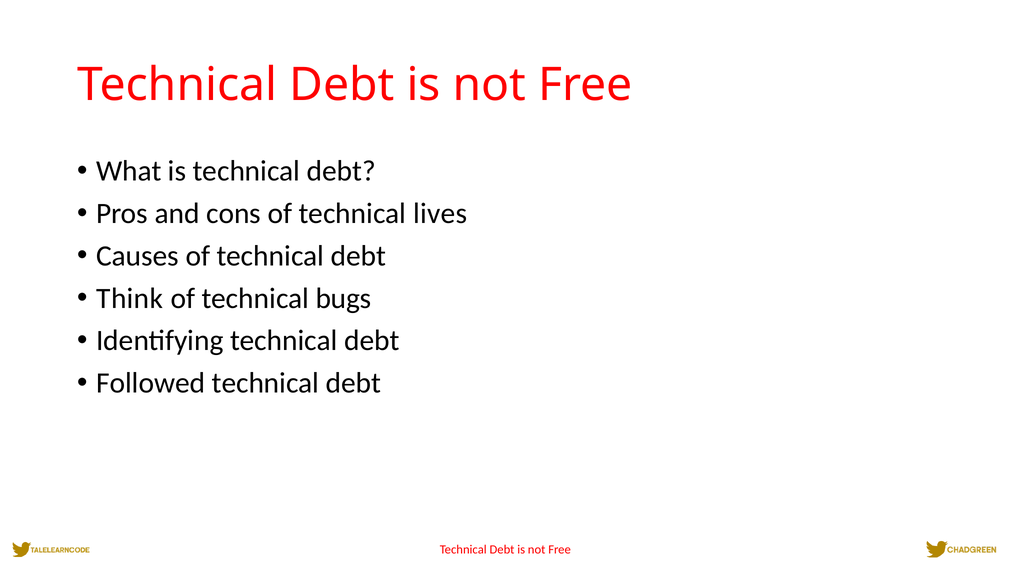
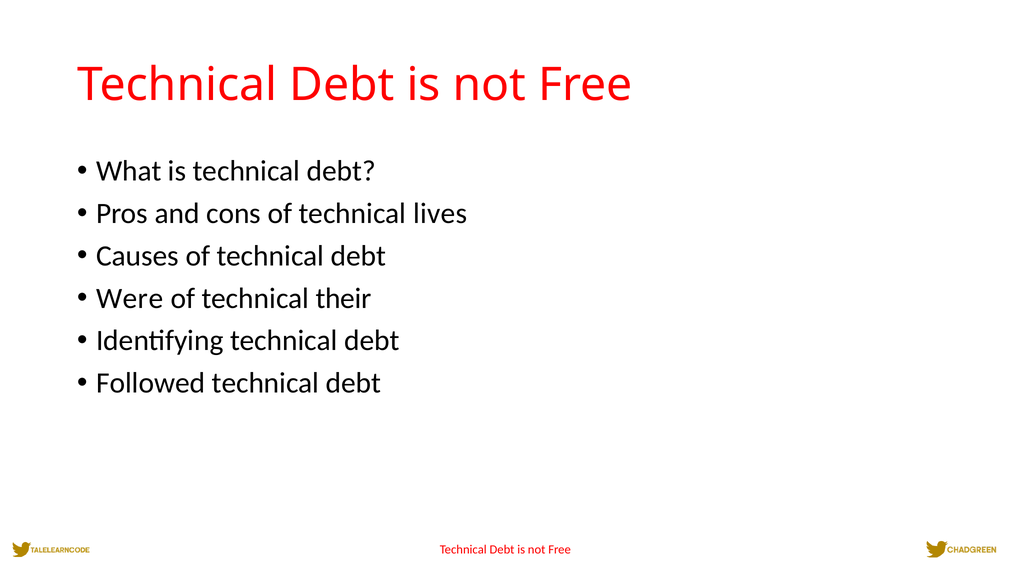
Think: Think -> Were (130, 298)
bugs: bugs -> their (343, 298)
